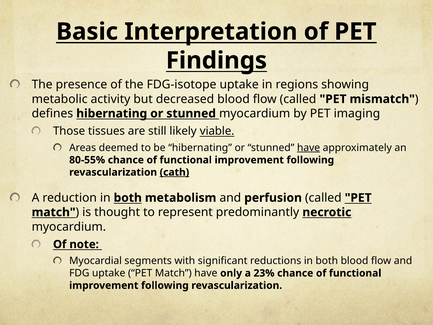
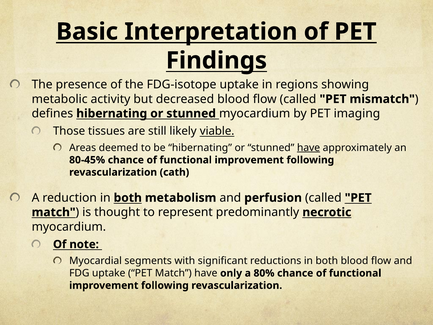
80-55%: 80-55% -> 80-45% (87, 160)
cath underline: present -> none (174, 172)
23%: 23% -> 80% (264, 273)
